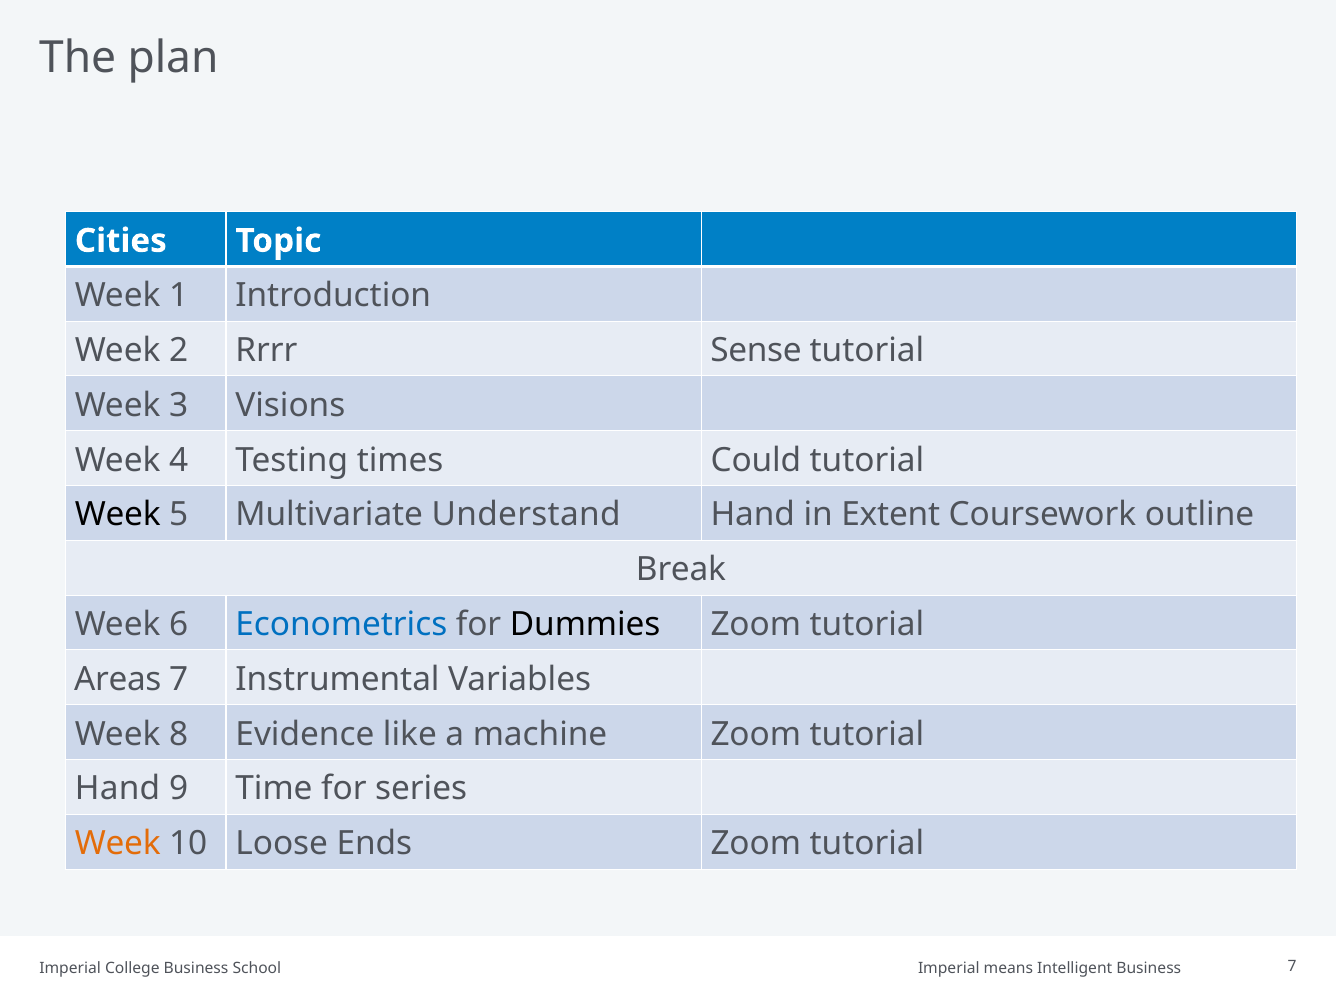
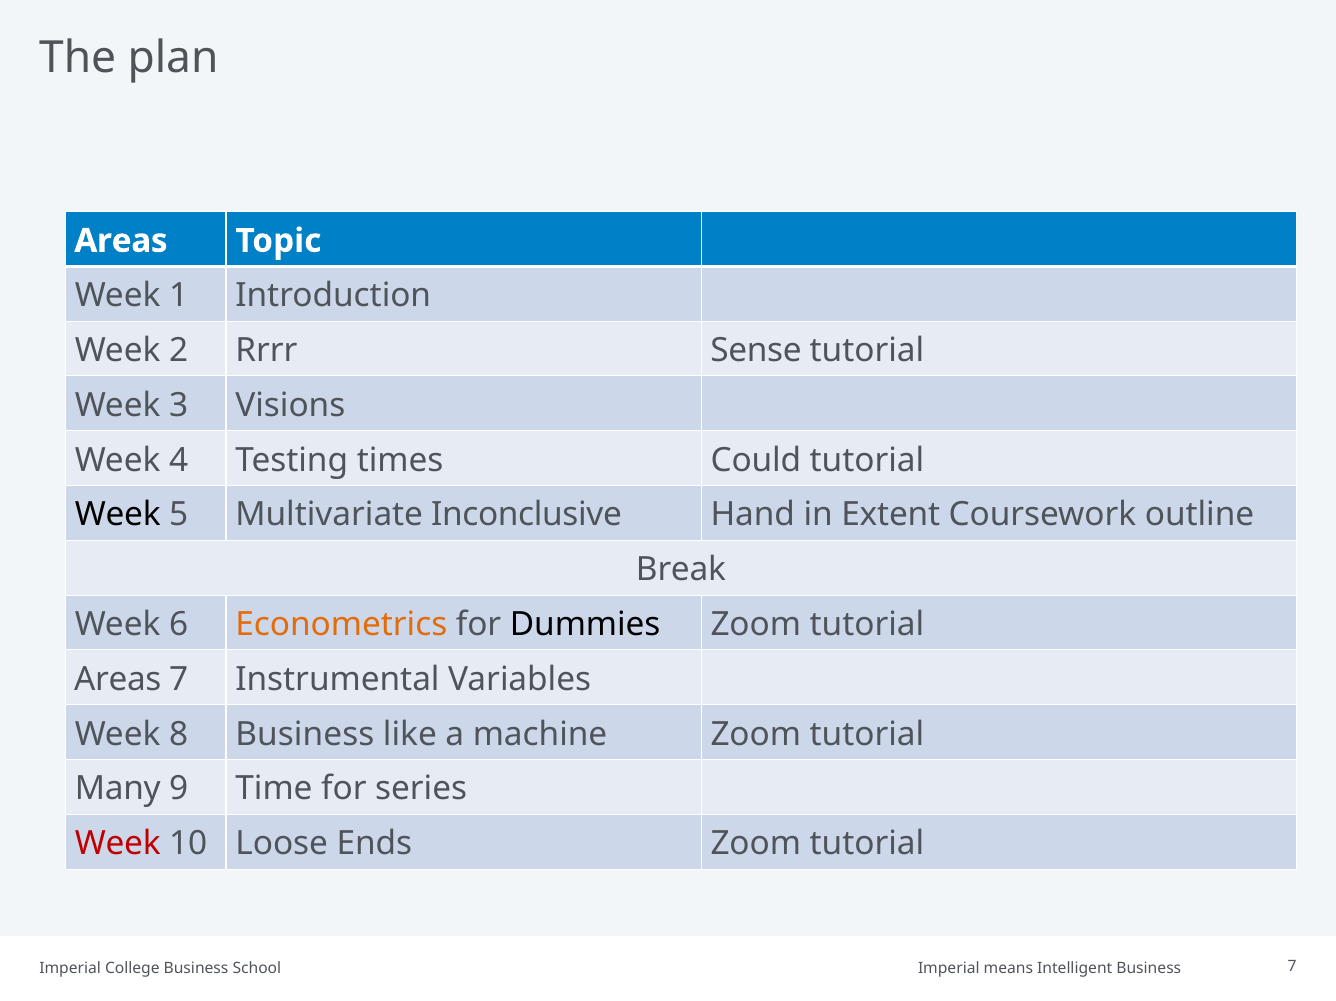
Cities: Cities -> Areas (121, 241)
Understand: Understand -> Inconclusive (526, 515)
Econometrics colour: blue -> orange (341, 625)
8 Evidence: Evidence -> Business (305, 735)
Hand: Hand -> Many (118, 789)
Week colour: orange -> red (118, 844)
